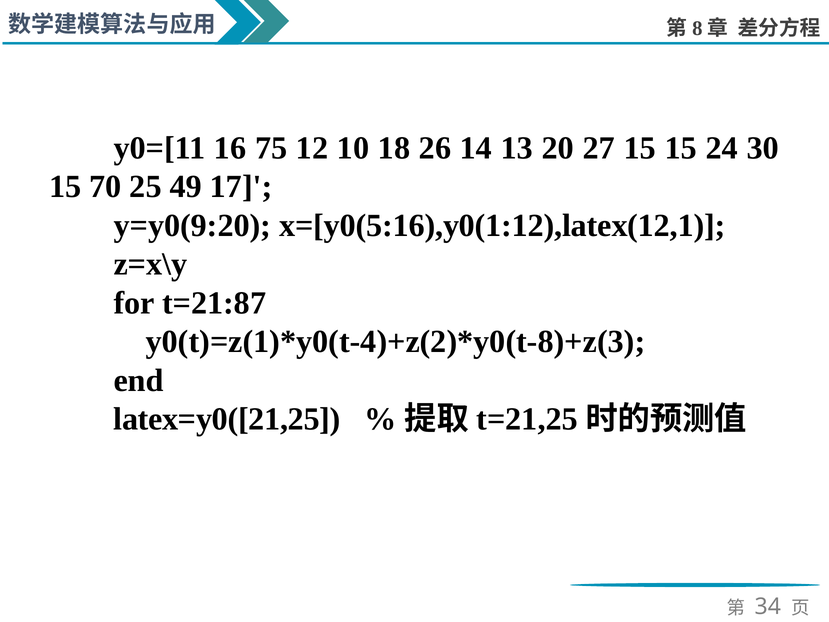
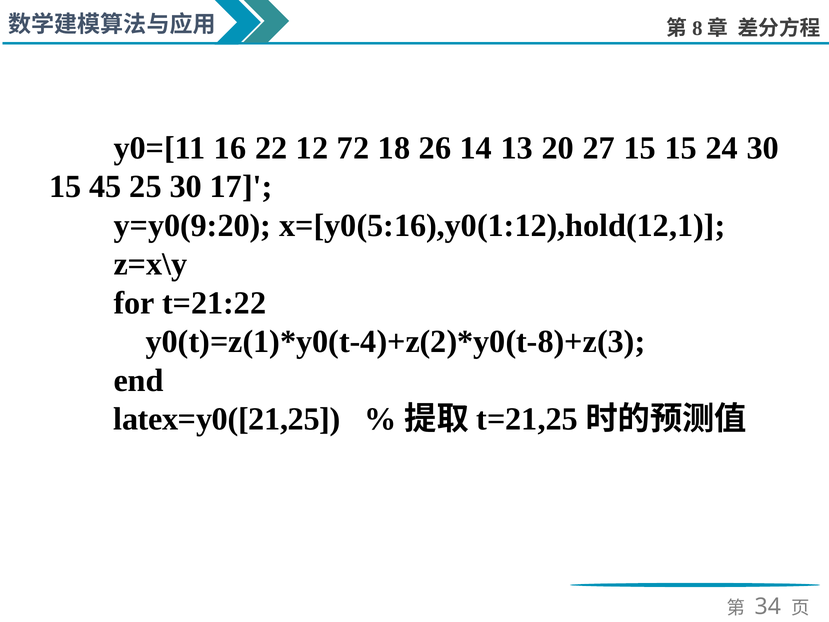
75: 75 -> 22 (271, 148)
10: 10 -> 72 (353, 148)
70: 70 -> 45 (105, 187)
25 49: 49 -> 30 (186, 187)
x=[y0(5:16),y0(1:12),latex(12,1: x=[y0(5:16),y0(1:12),latex(12,1 -> x=[y0(5:16),y0(1:12),hold(12,1 (502, 225)
t=21:87: t=21:87 -> t=21:22 (214, 303)
